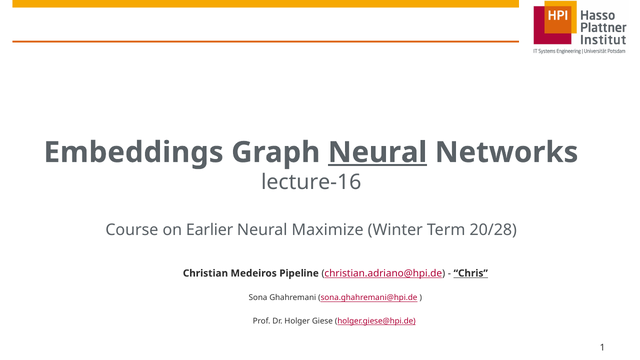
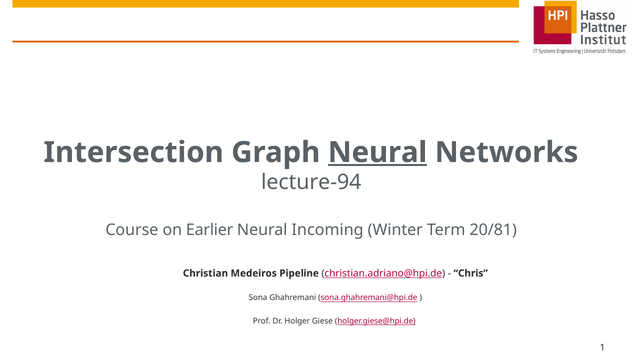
Embeddings: Embeddings -> Intersection (134, 152)
lecture-16: lecture-16 -> lecture-94 (311, 182)
Maximize: Maximize -> Incoming (328, 230)
20/28: 20/28 -> 20/81 (493, 230)
Chris underline: present -> none (471, 273)
